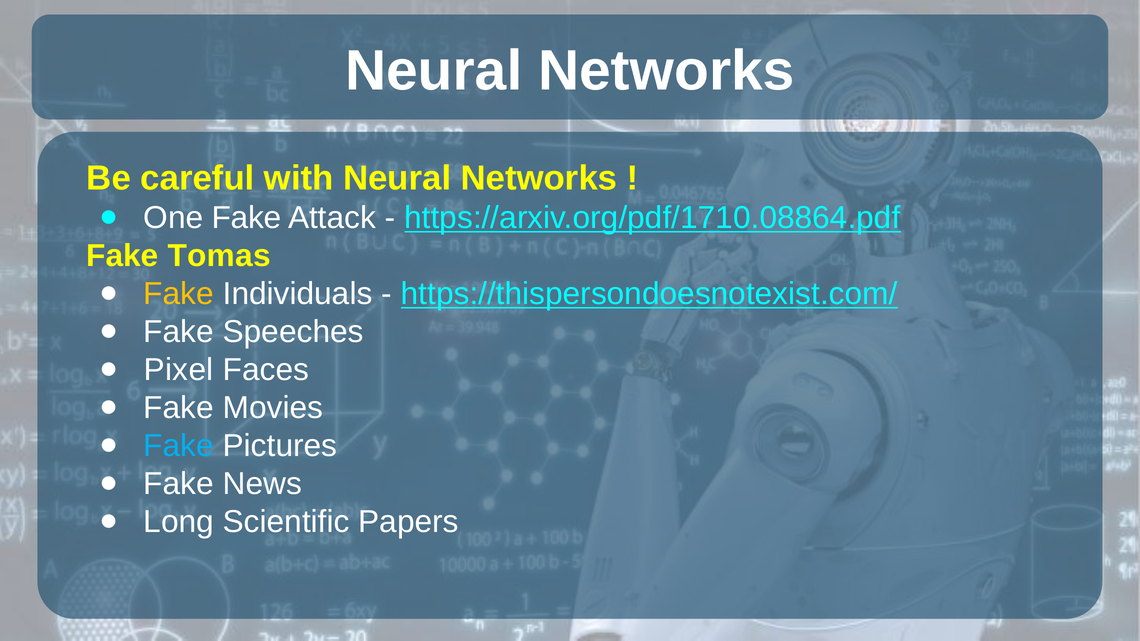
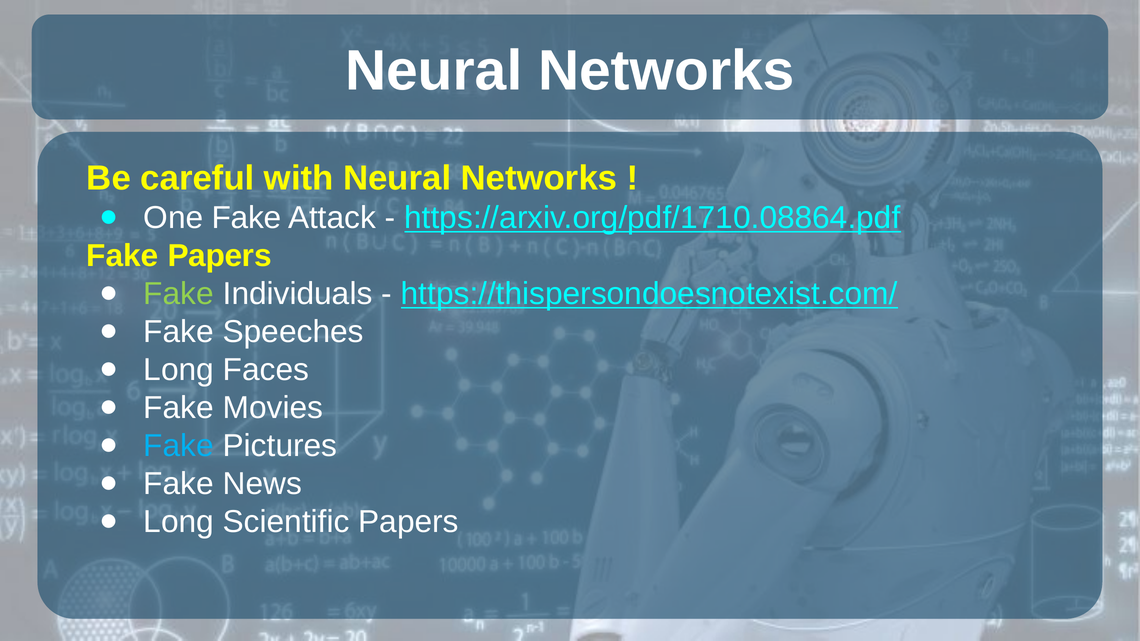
Fake Tomas: Tomas -> Papers (220, 256)
Fake colour: yellow -> light green (179, 294)
Pixel: Pixel -> Long (179, 370)
